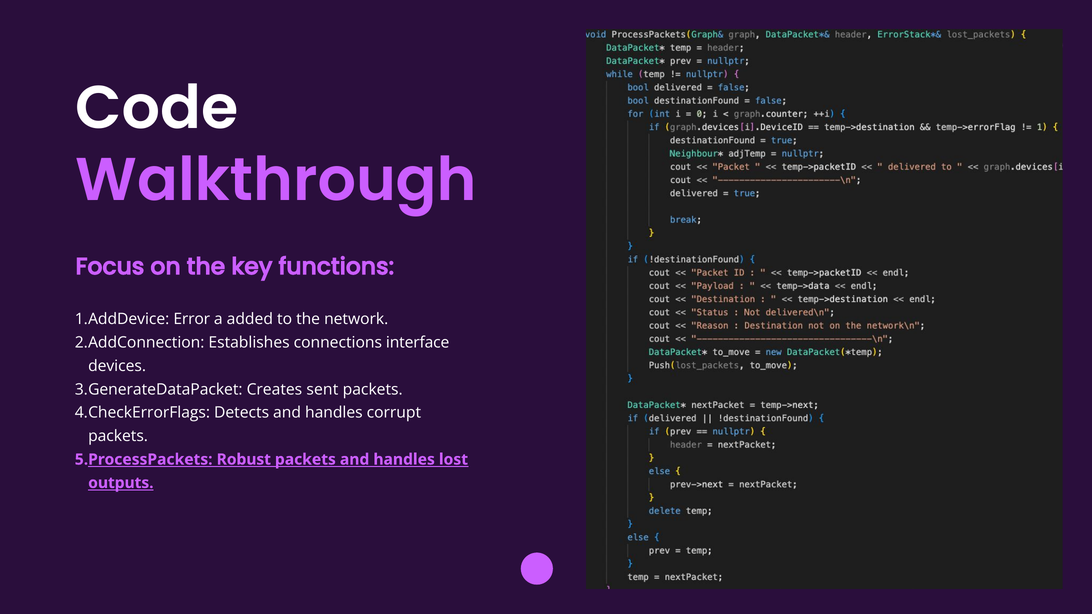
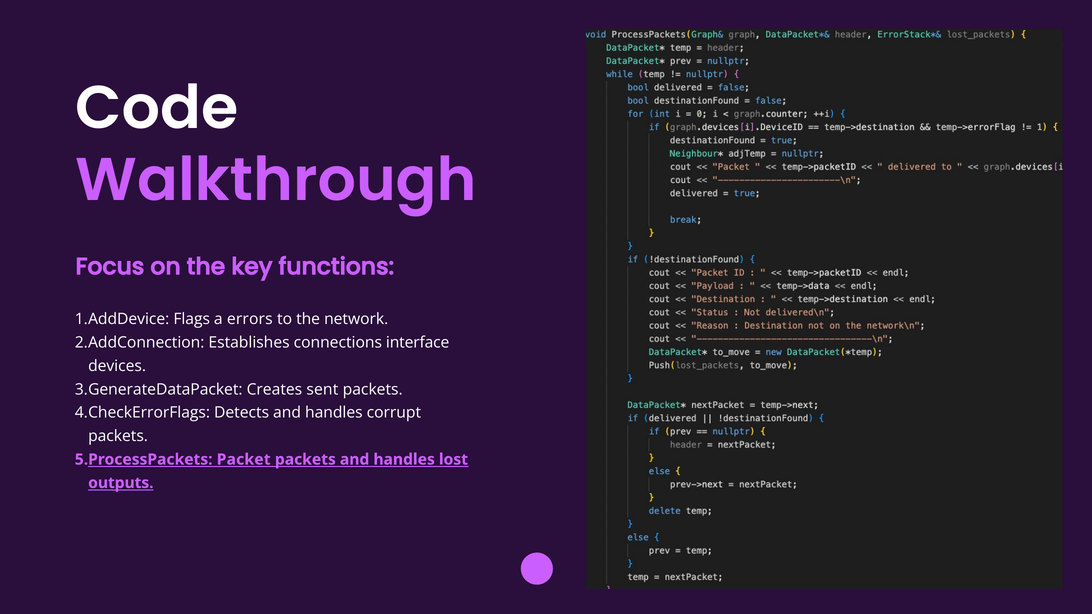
Error: Error -> Flags (192, 319)
added: added -> errors (250, 319)
Robust: Robust -> Packet (244, 460)
